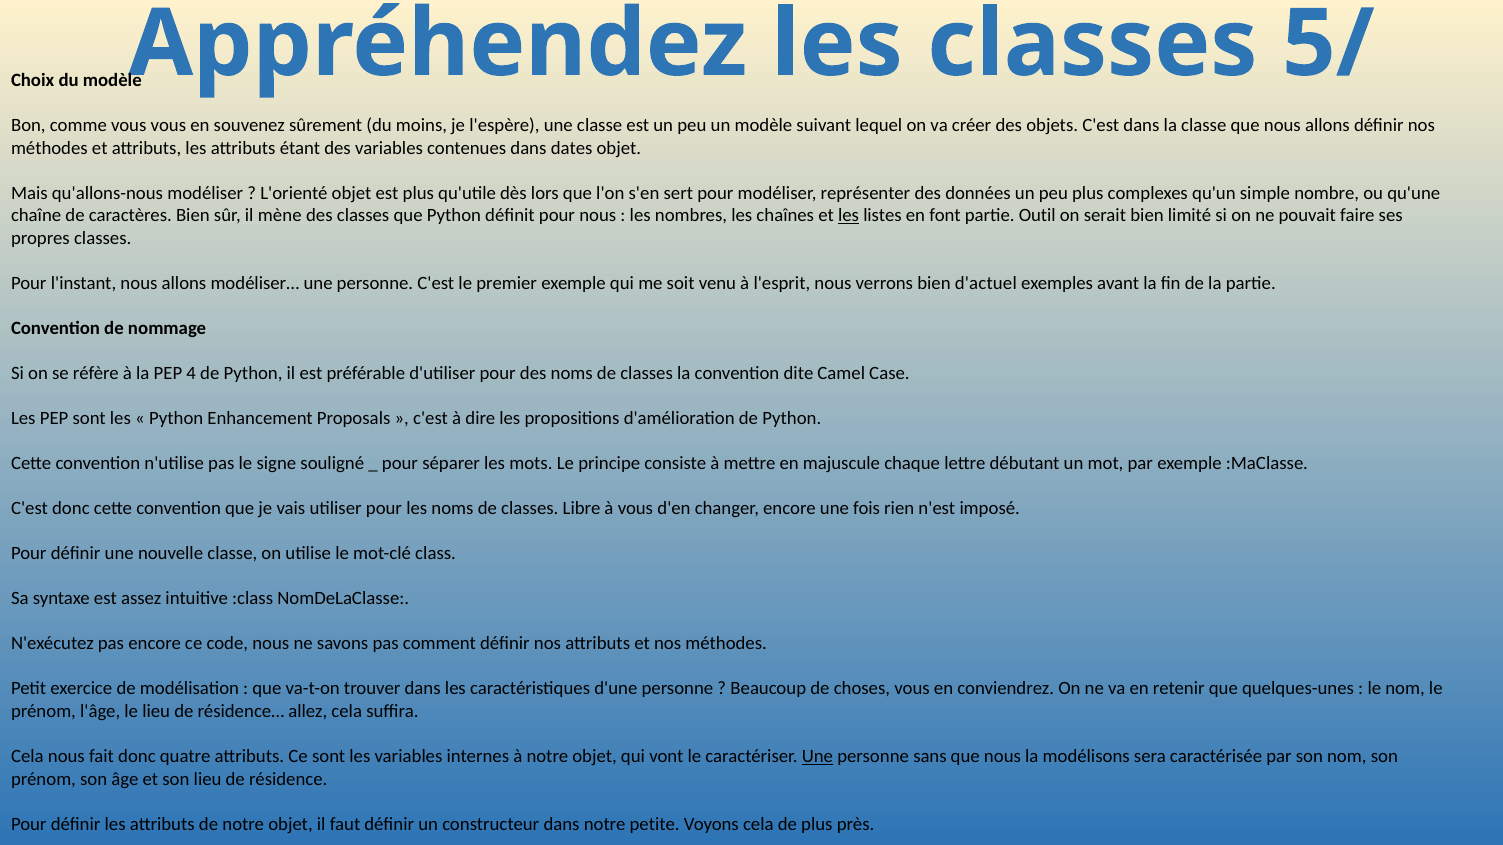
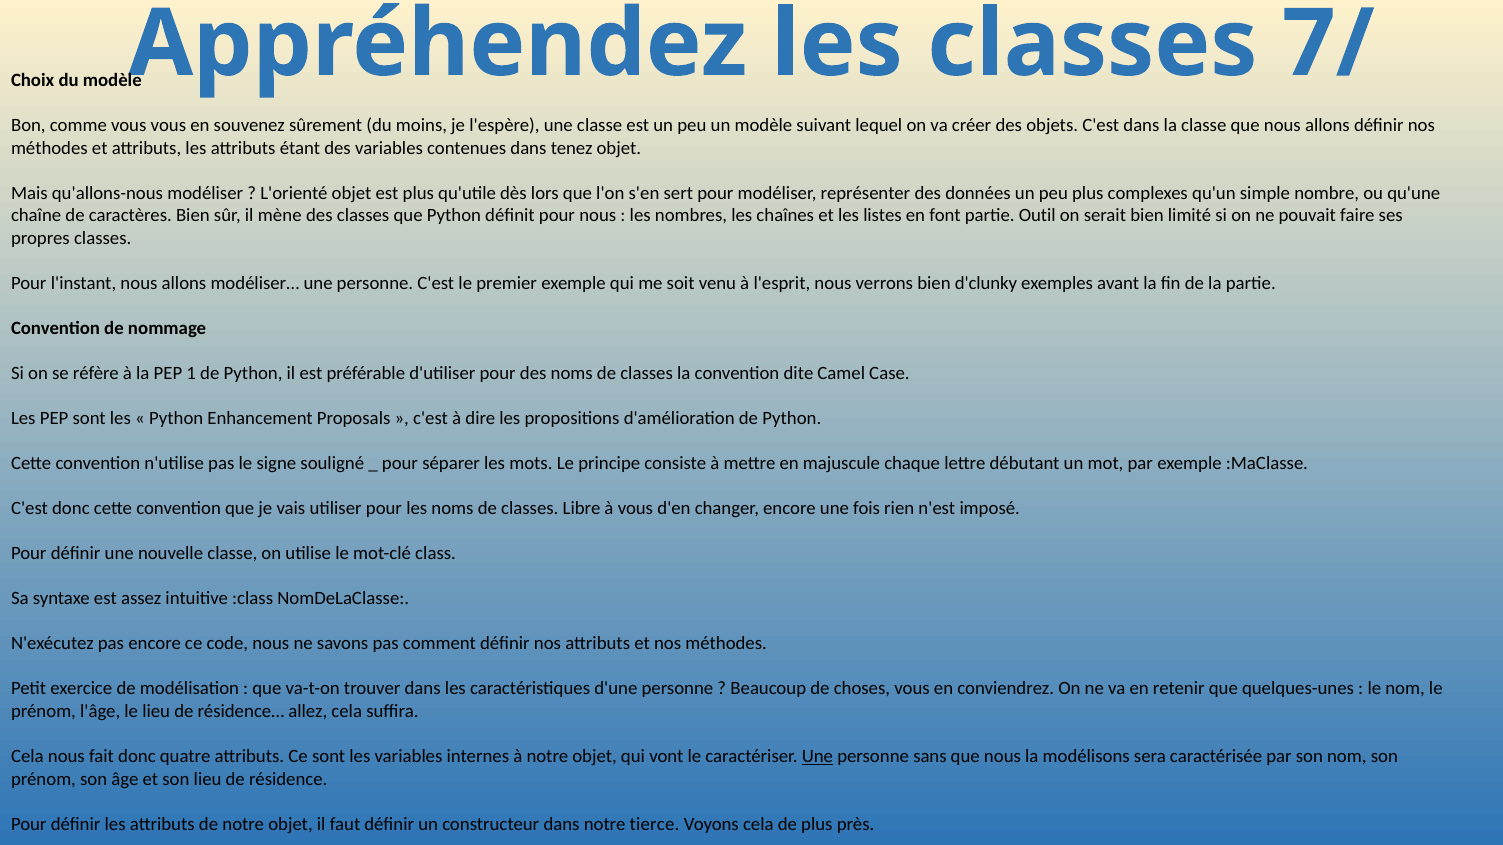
5/: 5/ -> 7/ (1328, 44)
dates: dates -> tenez (572, 148)
les underline: present -> none (849, 216)
d'actuel: d'actuel -> d'clunky (986, 283)
4: 4 -> 1 (191, 373)
petite: petite -> tierce (654, 824)
